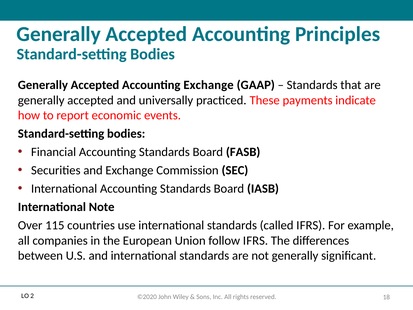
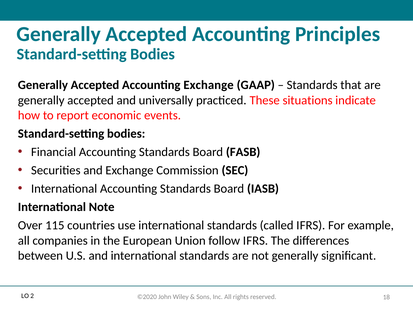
payments: payments -> situations (308, 100)
